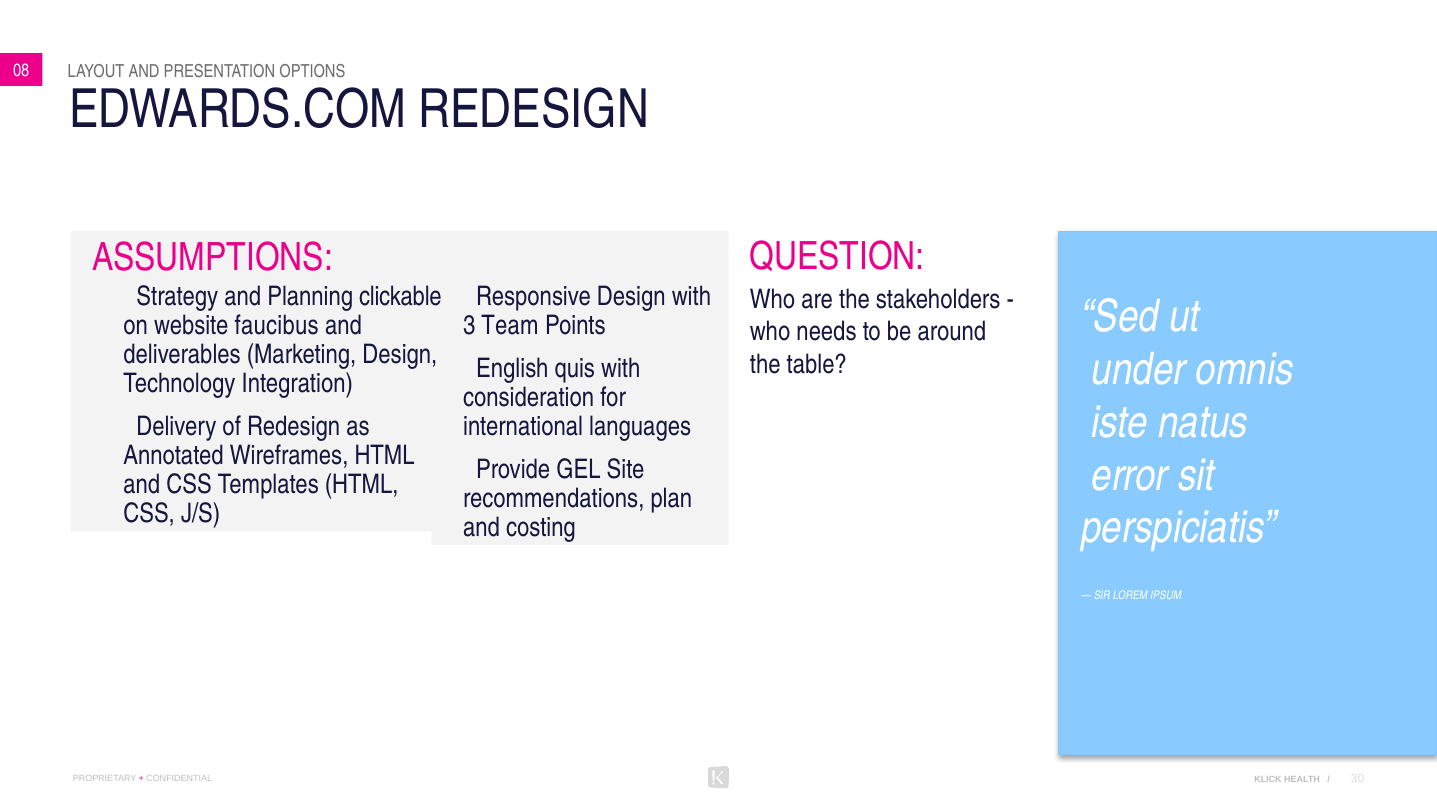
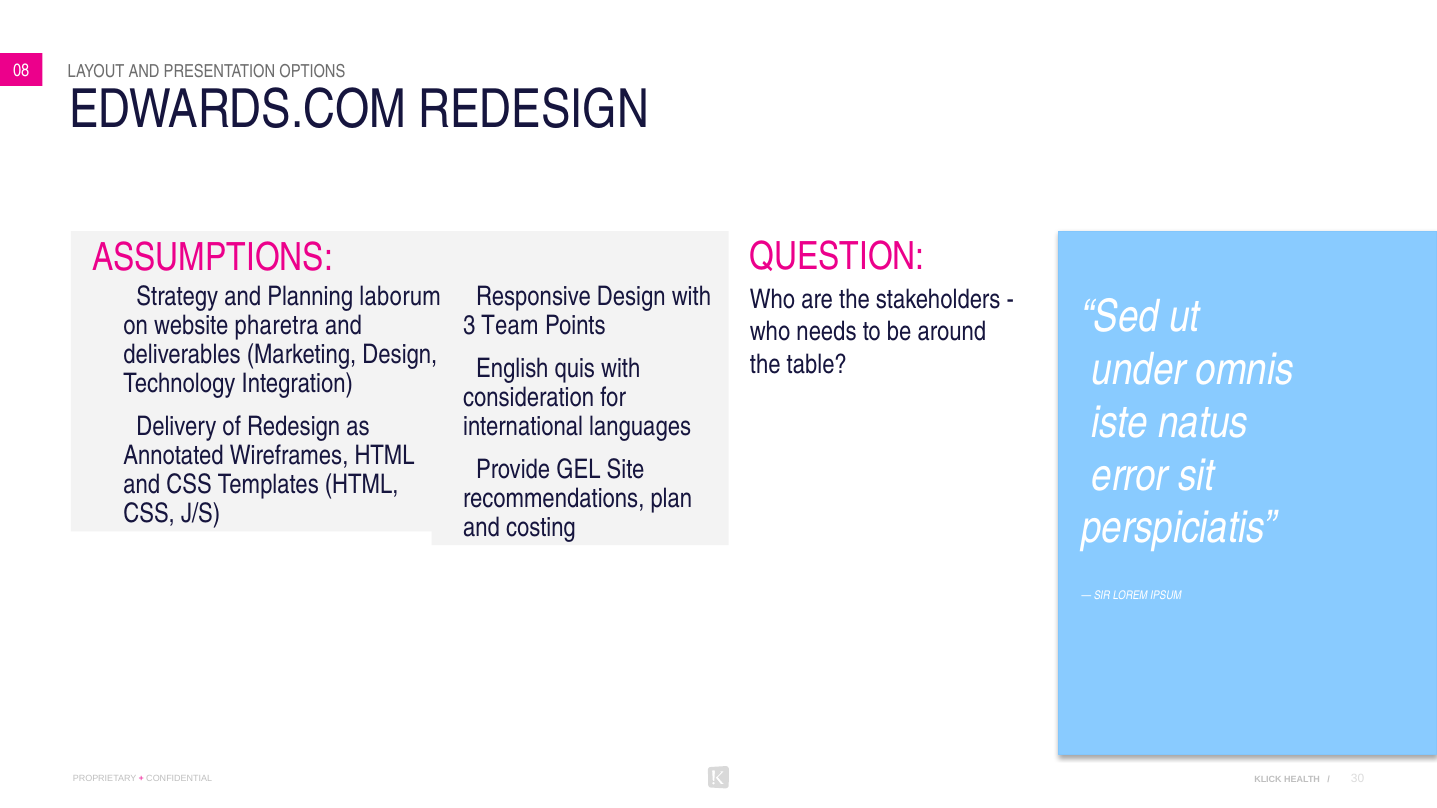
clickable: clickable -> laborum (400, 297)
faucibus: faucibus -> pharetra (277, 326)
